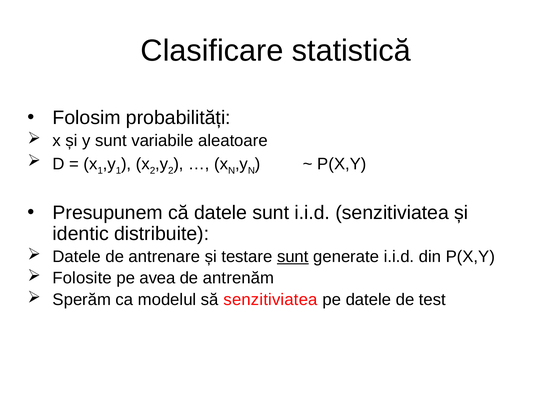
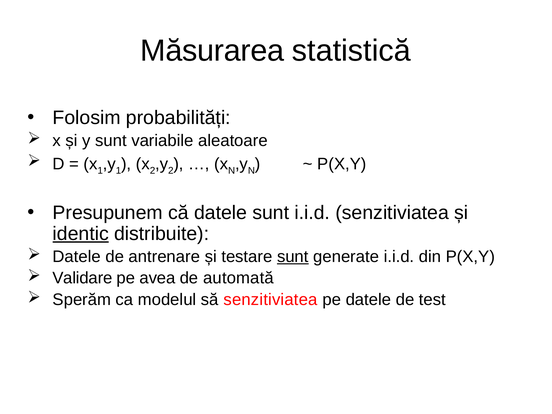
Clasificare: Clasificare -> Măsurarea (212, 51)
identic underline: none -> present (81, 234)
Folosite: Folosite -> Validare (82, 278)
antrenăm: antrenăm -> automată (238, 278)
